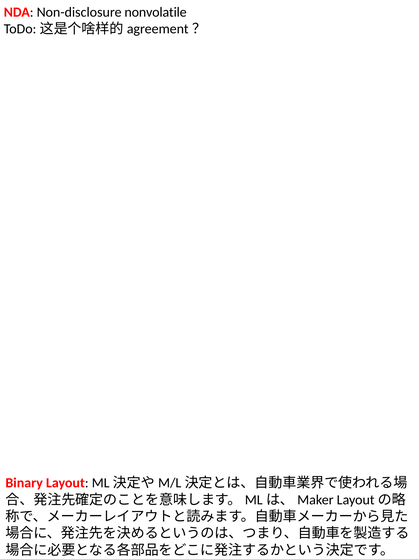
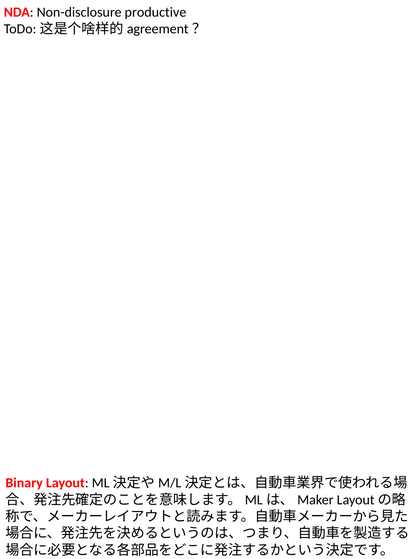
nonvolatile: nonvolatile -> productive (155, 12)
